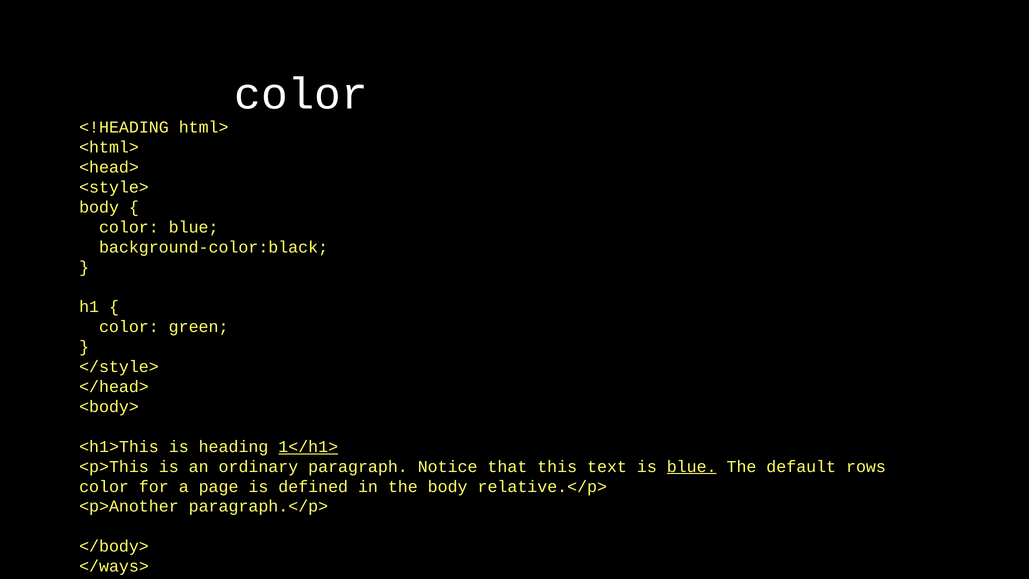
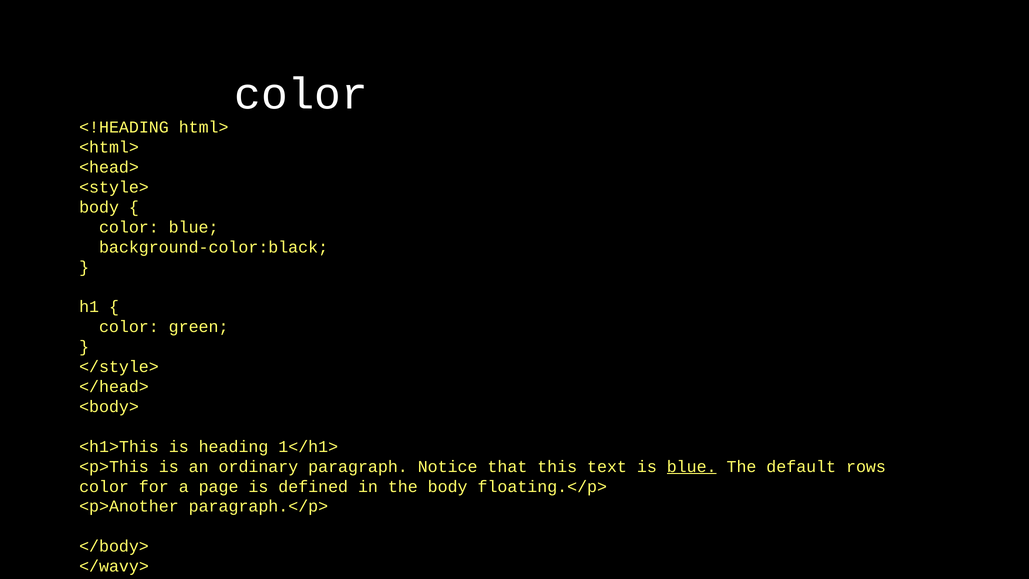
1</h1> underline: present -> none (308, 446)
relative.</p>: relative.</p> -> floating.</p> (542, 486)
</ways>: </ways> -> </wavy> (114, 566)
